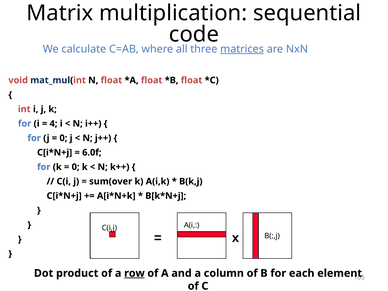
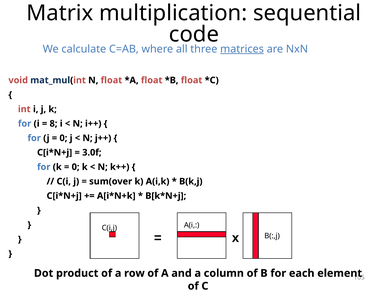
4: 4 -> 8 (53, 124)
6.0f: 6.0f -> 3.0f (92, 152)
row underline: present -> none (134, 273)
